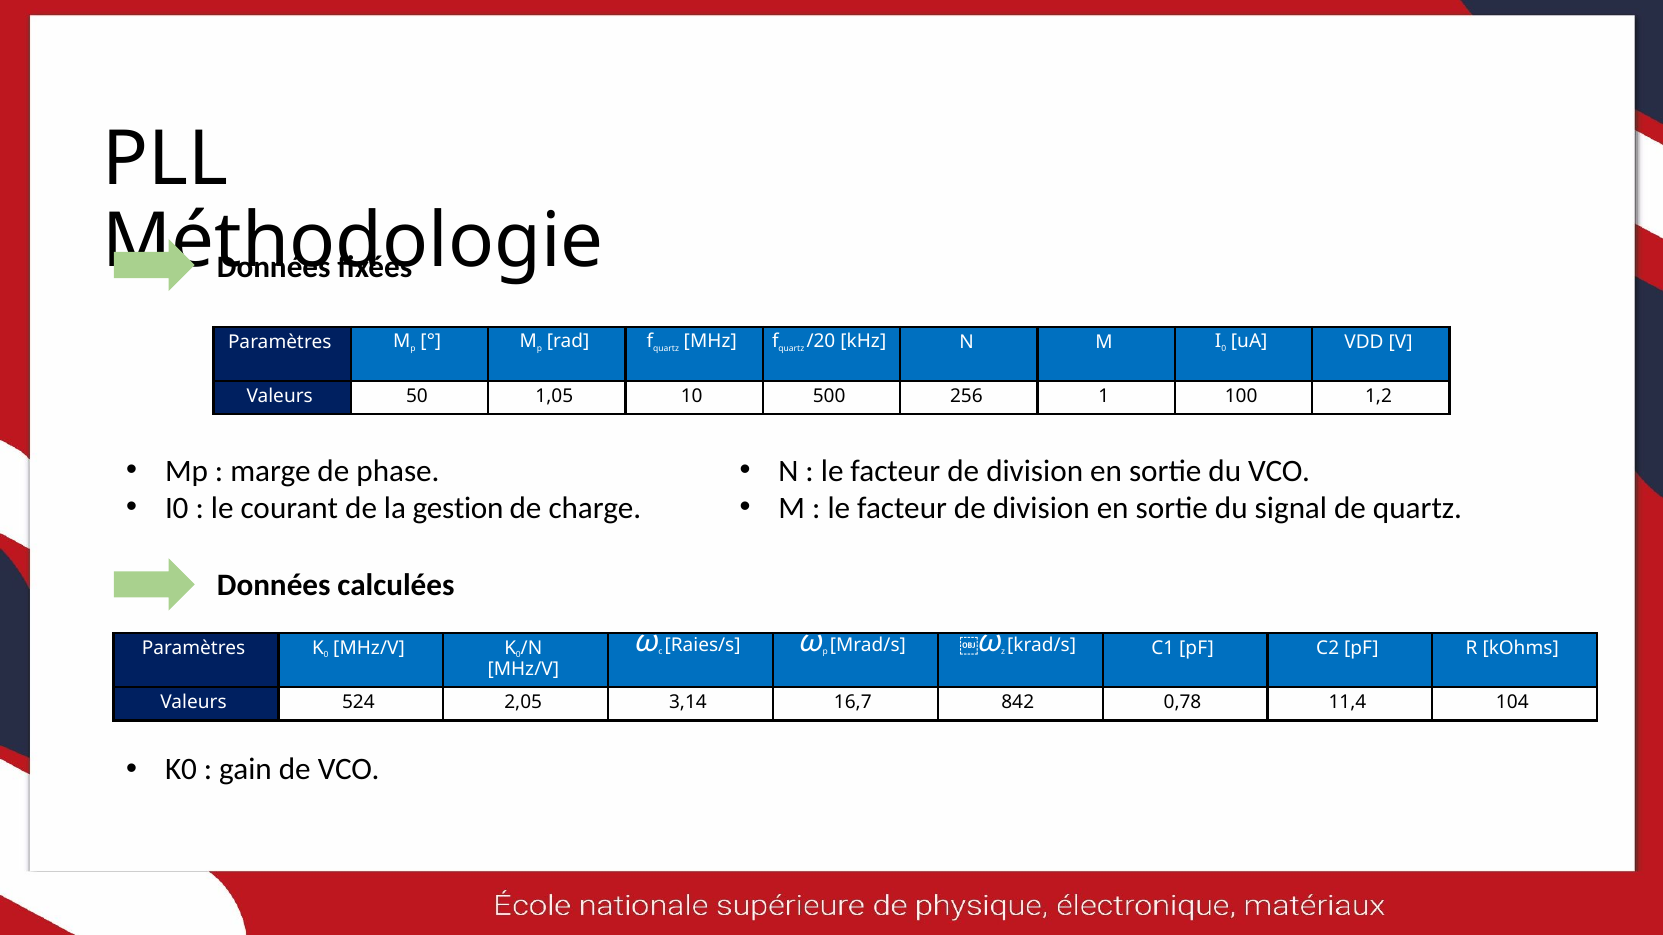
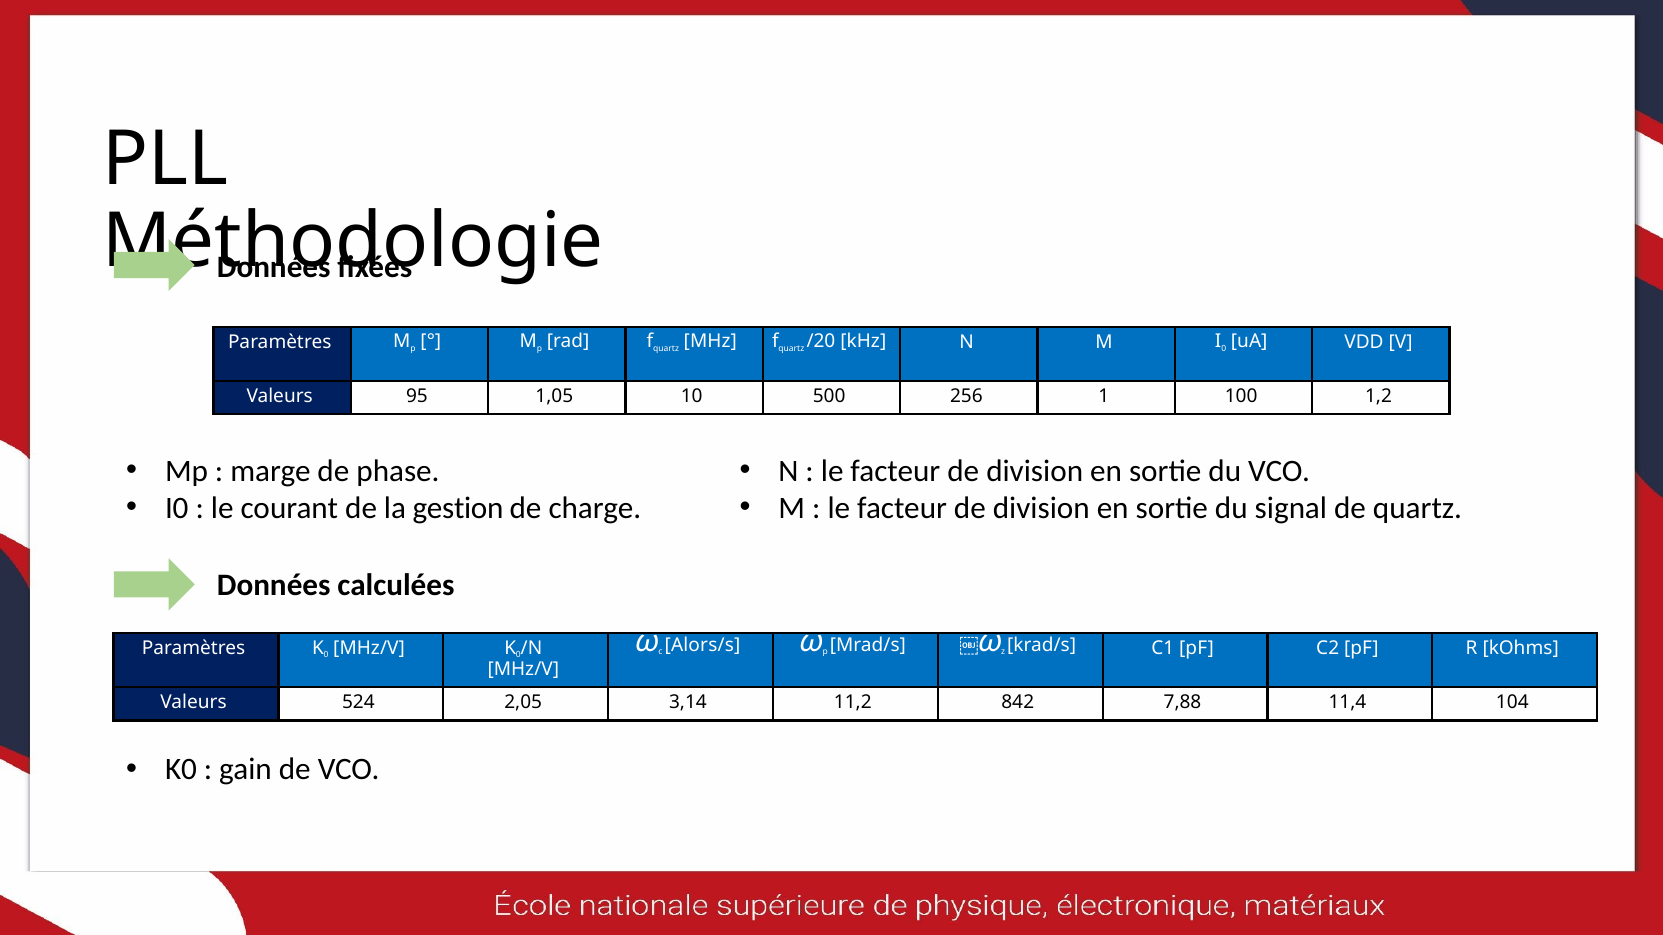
50: 50 -> 95 (417, 396)
Raies/s: Raies/s -> Alors/s (702, 645)
16,7: 16,7 -> 11,2 (853, 703)
0,78: 0,78 -> 7,88 (1183, 703)
